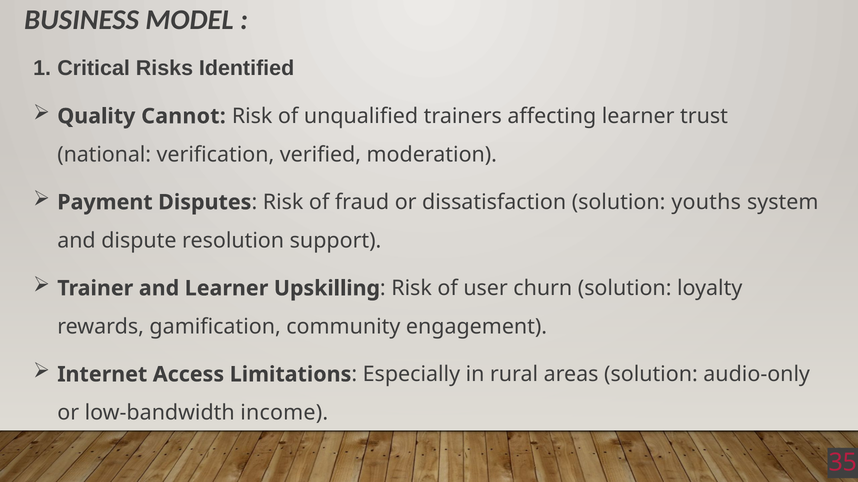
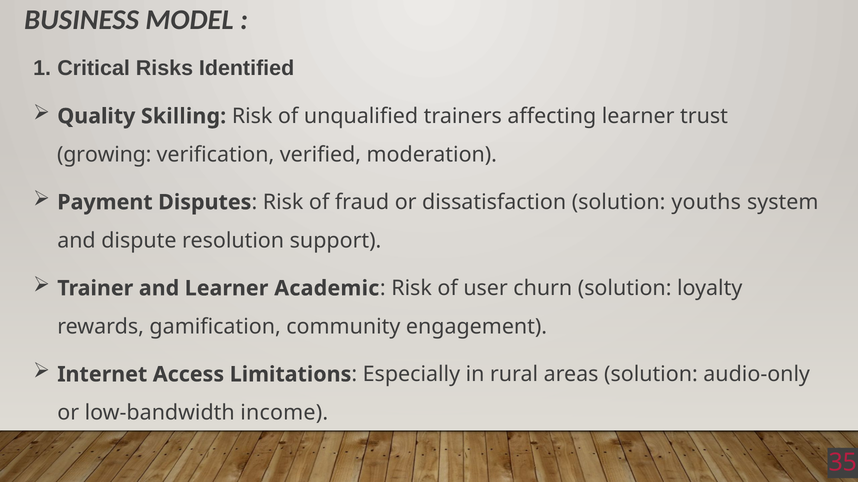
Cannot: Cannot -> Skilling (184, 116)
national: national -> growing (104, 155)
Upskilling: Upskilling -> Academic (327, 289)
